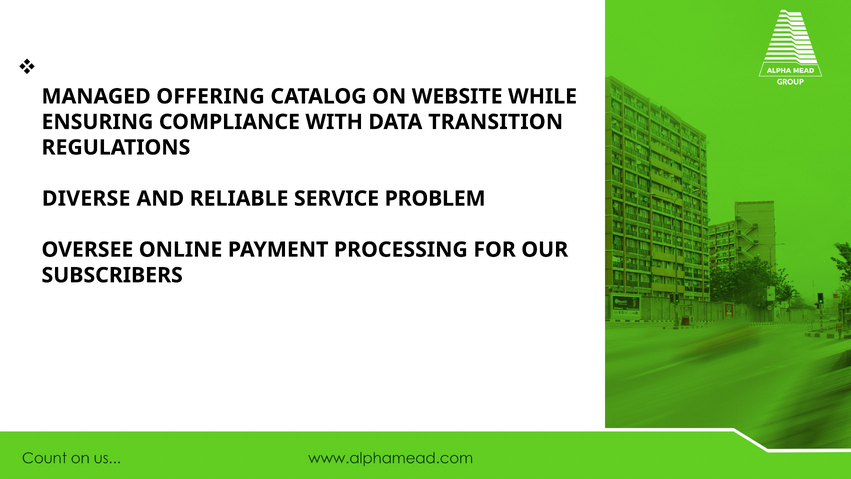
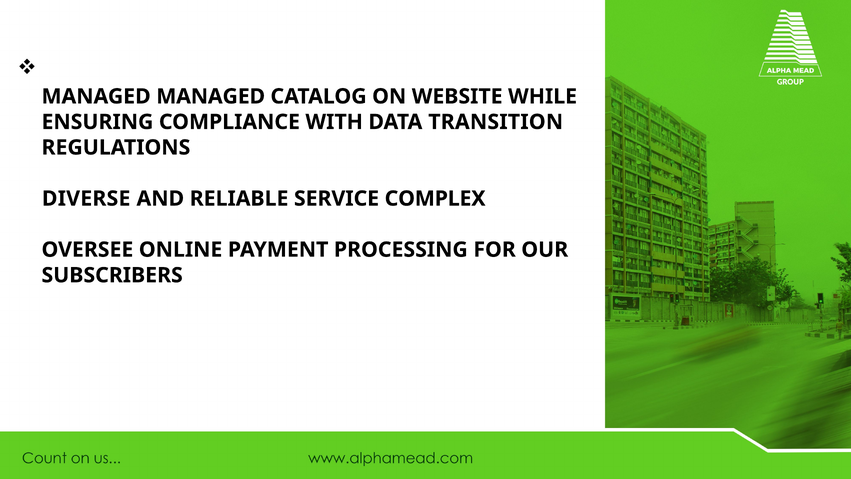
MANAGED OFFERING: OFFERING -> MANAGED (211, 96)
PROBLEM: PROBLEM -> COMPLEX (435, 198)
